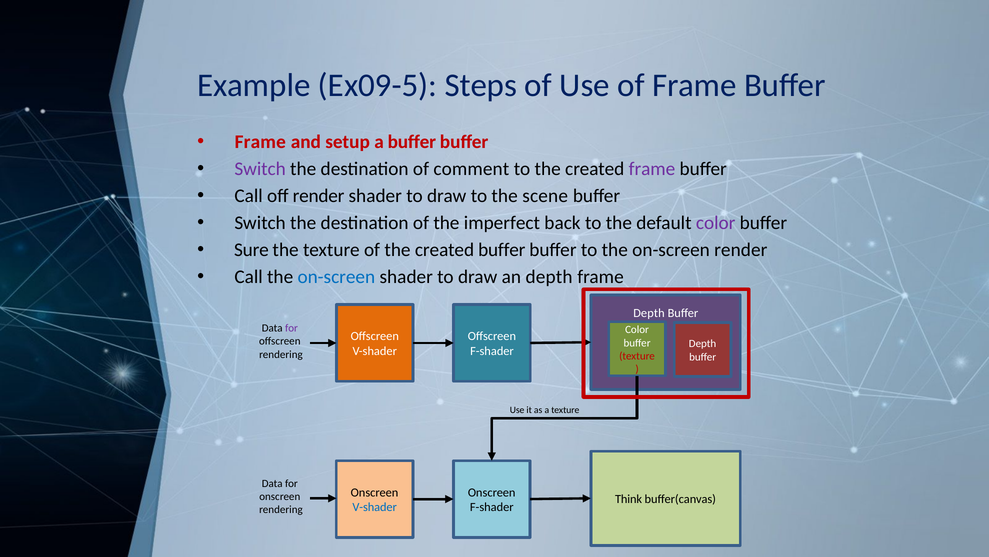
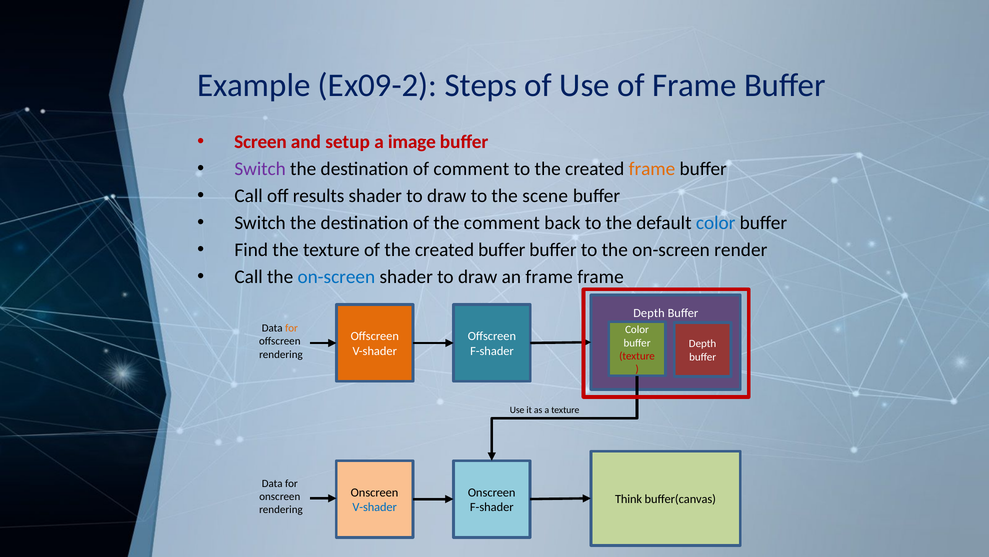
Ex09-5: Ex09-5 -> Ex09-2 (378, 85)
Frame: Frame -> Screen (260, 141)
a buffer: buffer -> image (412, 141)
frame colour: purple -> orange (652, 168)
off render: render -> results (319, 195)
the imperfect: imperfect -> comment (502, 222)
color colour: purple -> blue (716, 222)
Sure: Sure -> Find (251, 249)
an depth: depth -> frame (549, 276)
for colour: purple -> orange (291, 328)
